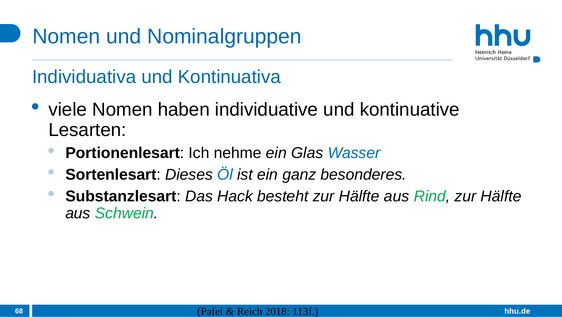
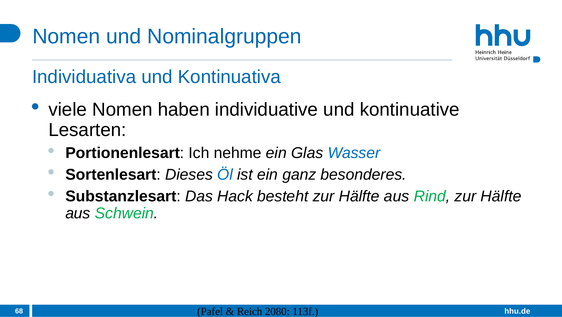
2018: 2018 -> 2080 (277, 311)
